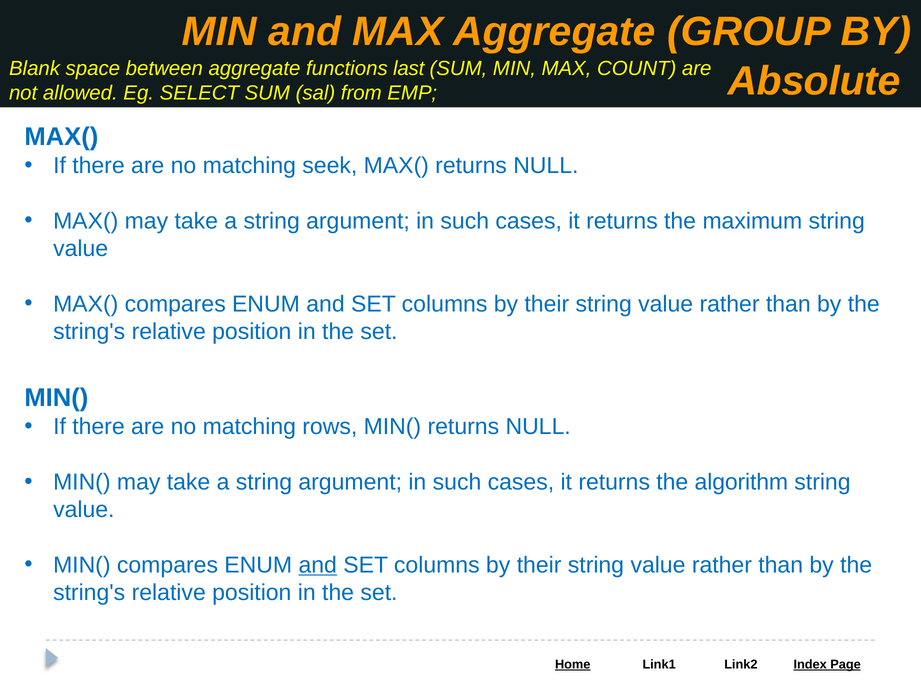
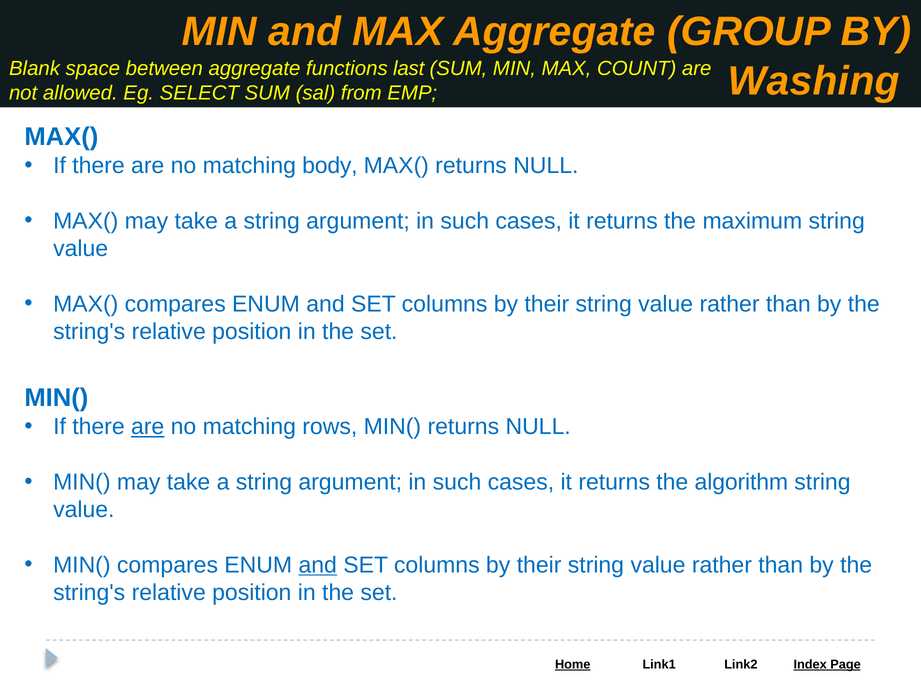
Absolute: Absolute -> Washing (814, 81)
seek: seek -> body (330, 166)
are underline: none -> present (148, 427)
